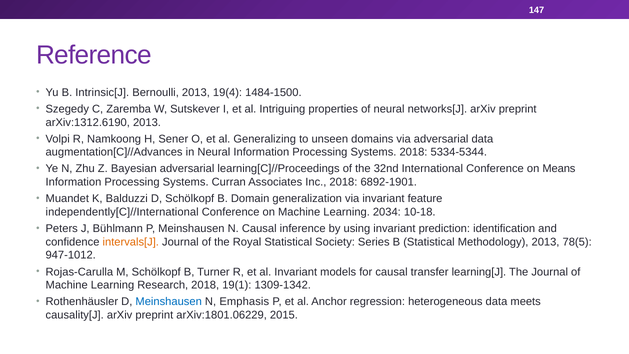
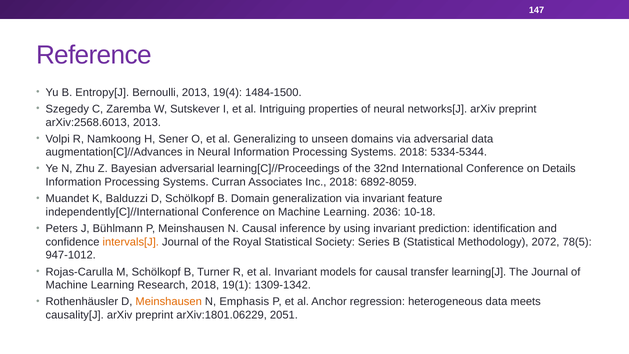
Intrinsic[J: Intrinsic[J -> Entropy[J (102, 92)
arXiv:1312.6190: arXiv:1312.6190 -> arXiv:2568.6013 (88, 122)
Means: Means -> Details (559, 169)
6892-1901: 6892-1901 -> 6892-8059 (389, 182)
2034: 2034 -> 2036 (387, 212)
Methodology 2013: 2013 -> 2072 (546, 242)
Meinshausen colour: blue -> orange (169, 302)
2015: 2015 -> 2051 (284, 315)
